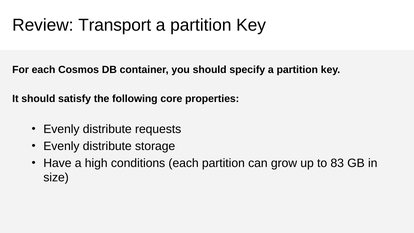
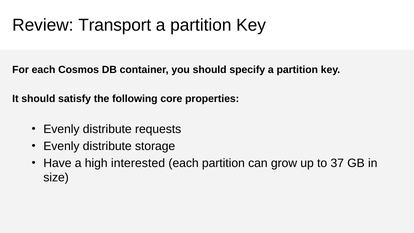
conditions: conditions -> interested (138, 163)
83: 83 -> 37 (337, 163)
